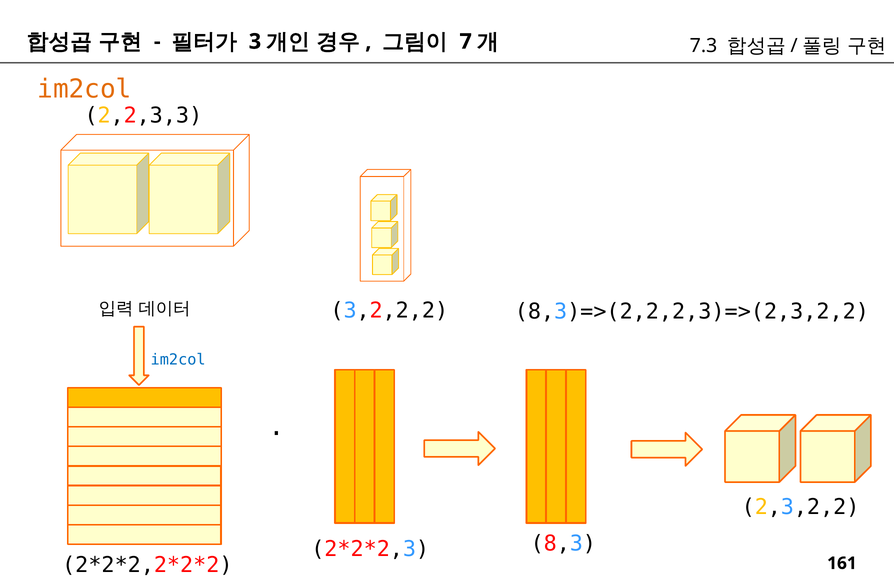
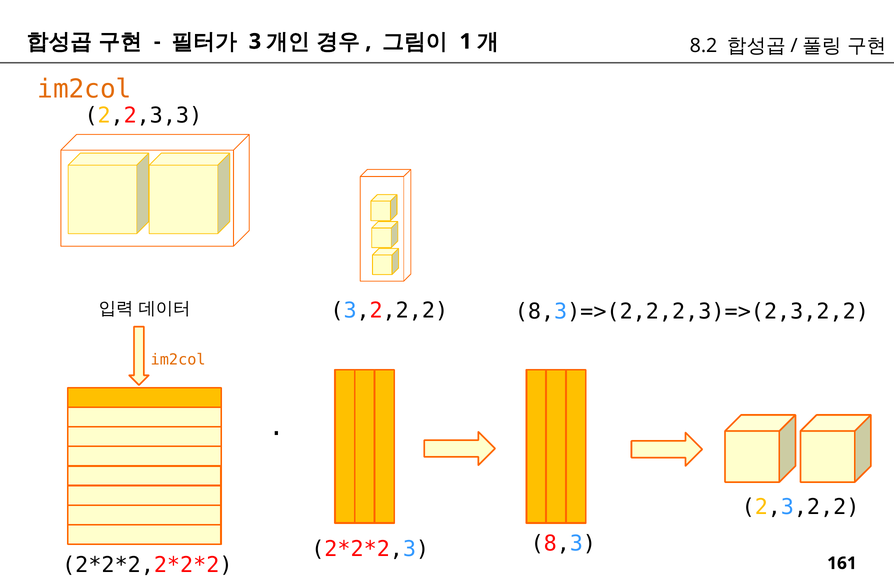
7: 7 -> 1 (466, 42)
7.3: 7.3 -> 8.2 (704, 46)
im2col colour: blue -> orange (178, 360)
